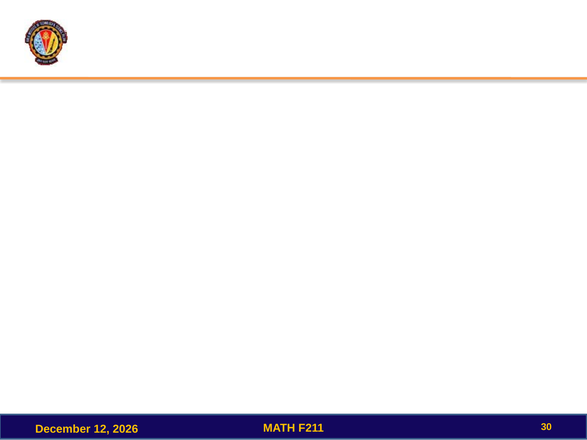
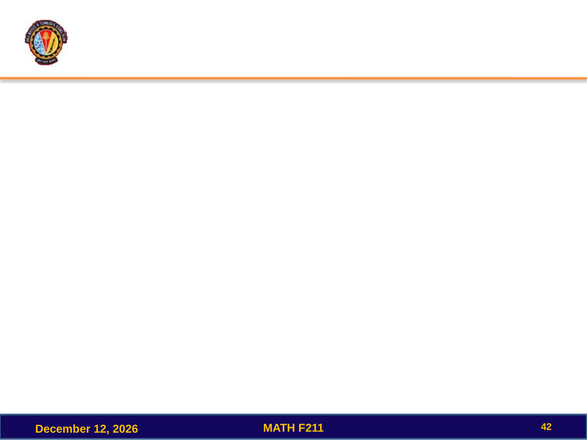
30: 30 -> 42 (546, 427)
